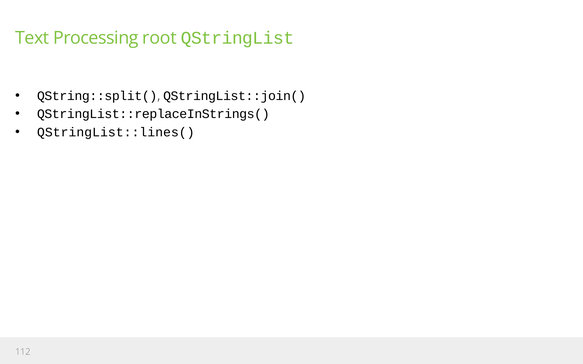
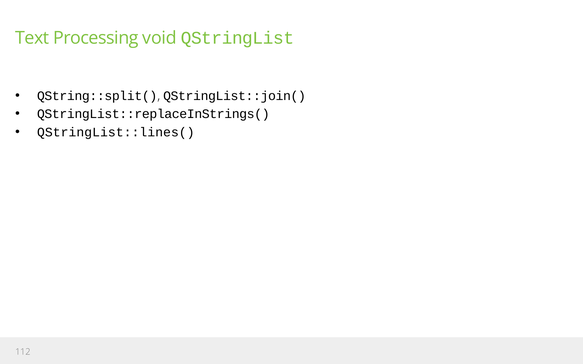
root: root -> void (160, 38)
